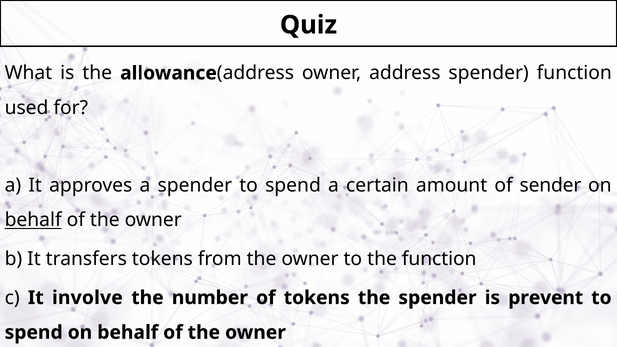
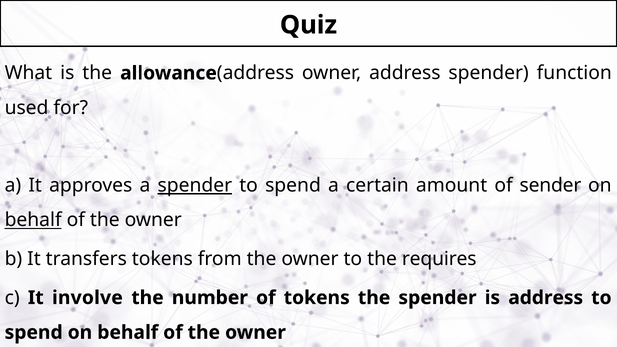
spender underline: none -> present (195, 185)
the function: function -> requires (439, 259)
is prevent: prevent -> address (546, 298)
